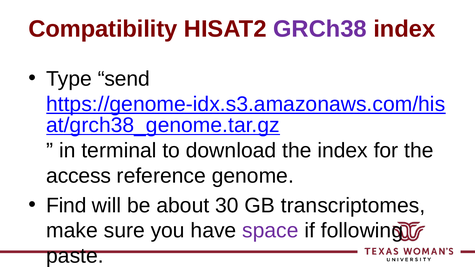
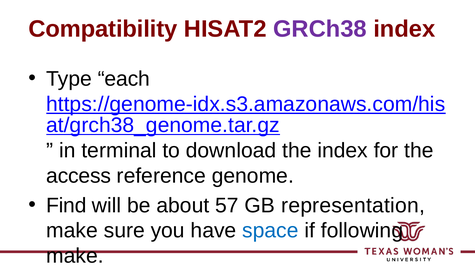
send: send -> each (124, 79)
30: 30 -> 57 (227, 206)
transcriptomes: transcriptomes -> representation (353, 206)
space colour: purple -> blue (270, 231)
paste: paste -> make (75, 256)
